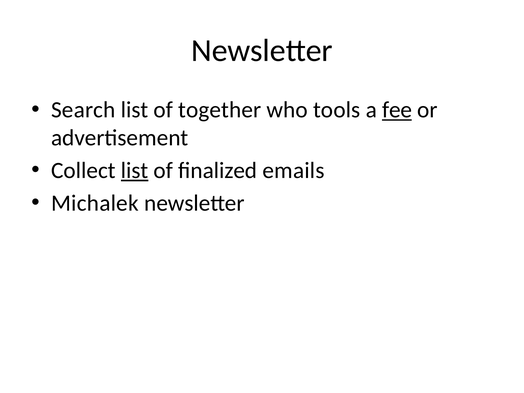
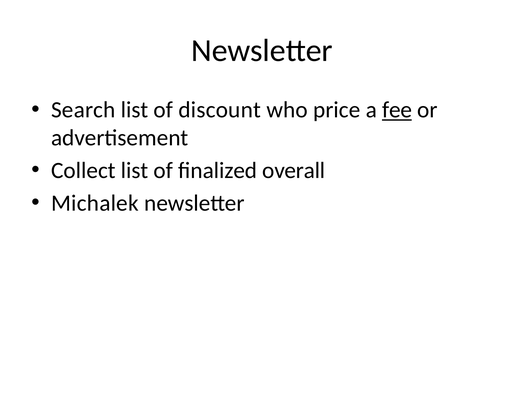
together: together -> discount (220, 110)
tools: tools -> price (337, 110)
list underline: present -> none (135, 170)
emails: emails -> overall (294, 170)
